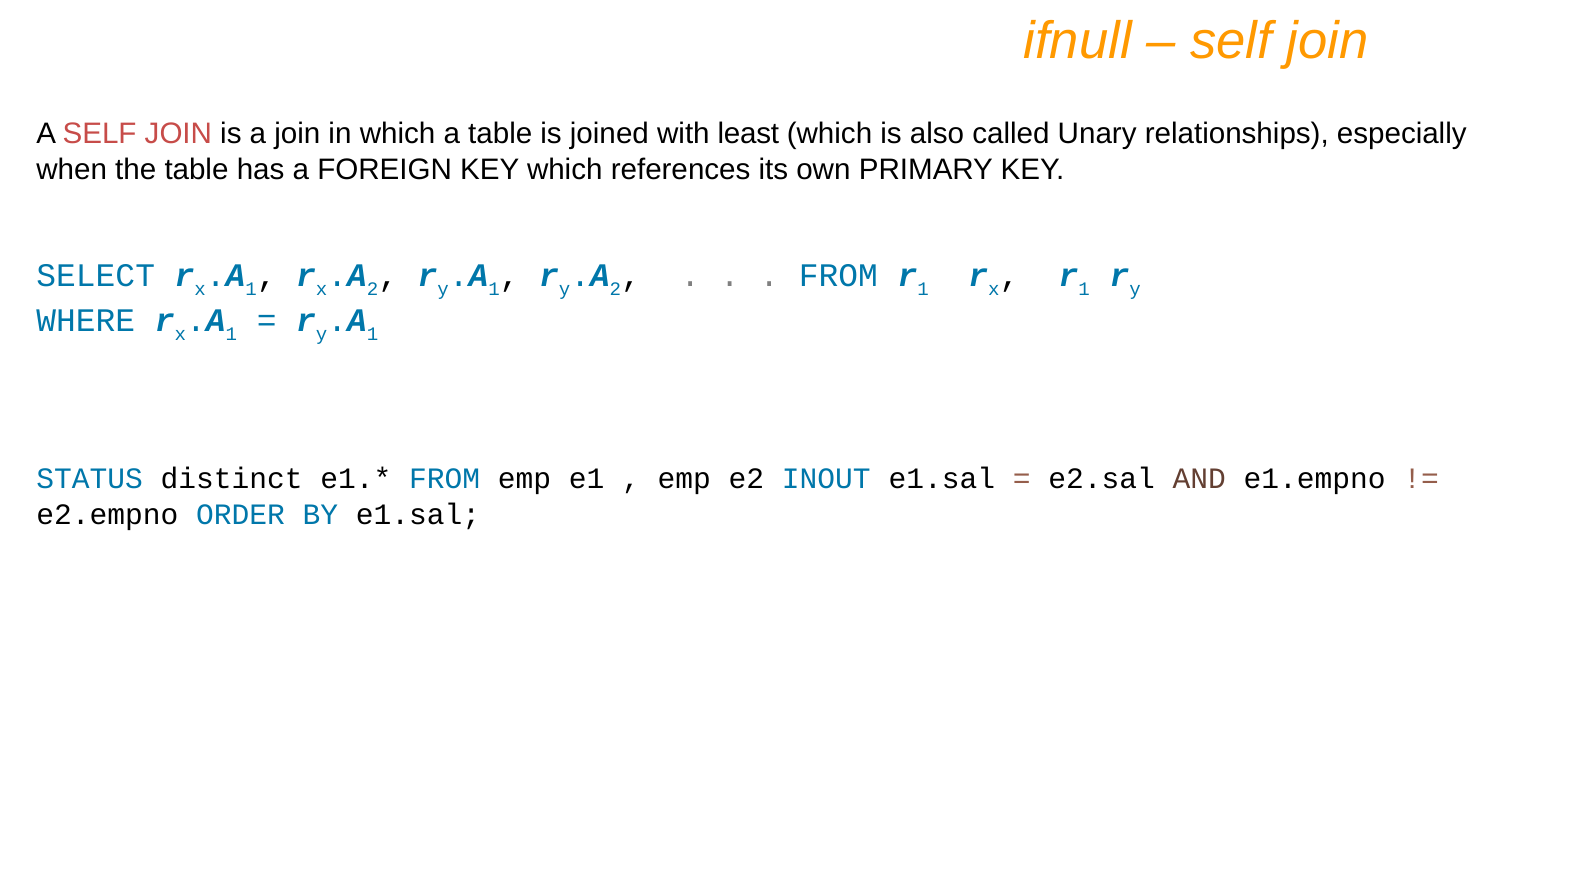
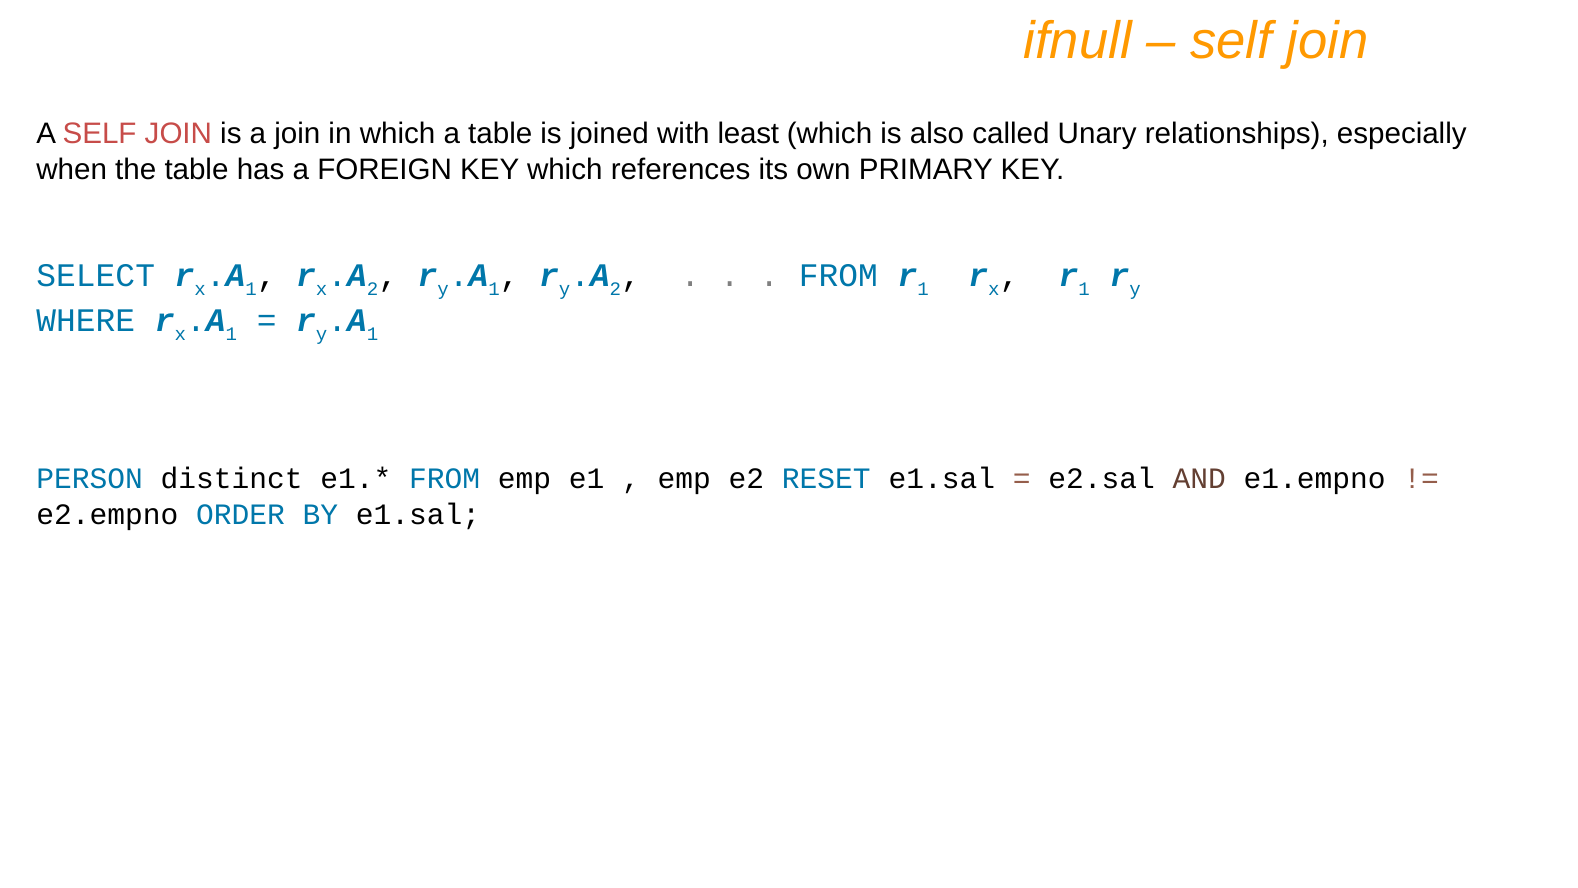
STATUS: STATUS -> PERSON (90, 479)
INOUT: INOUT -> RESET (826, 479)
